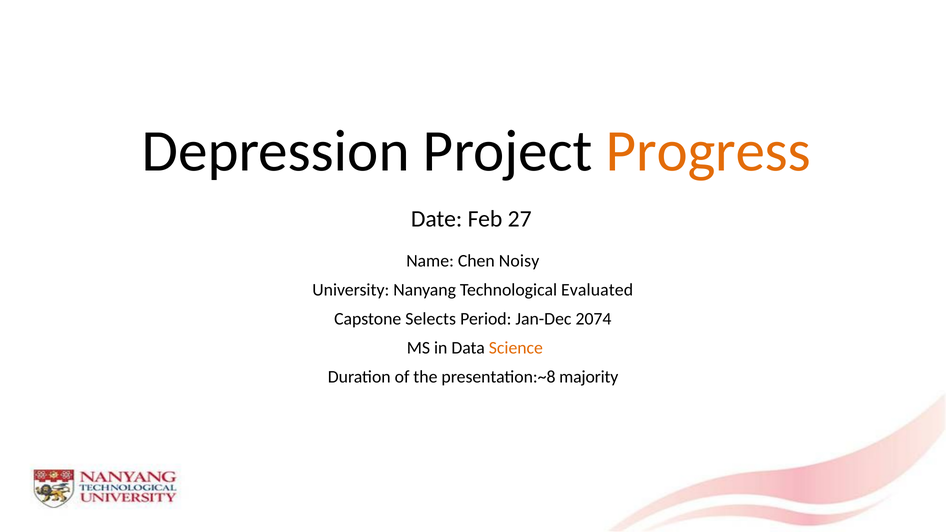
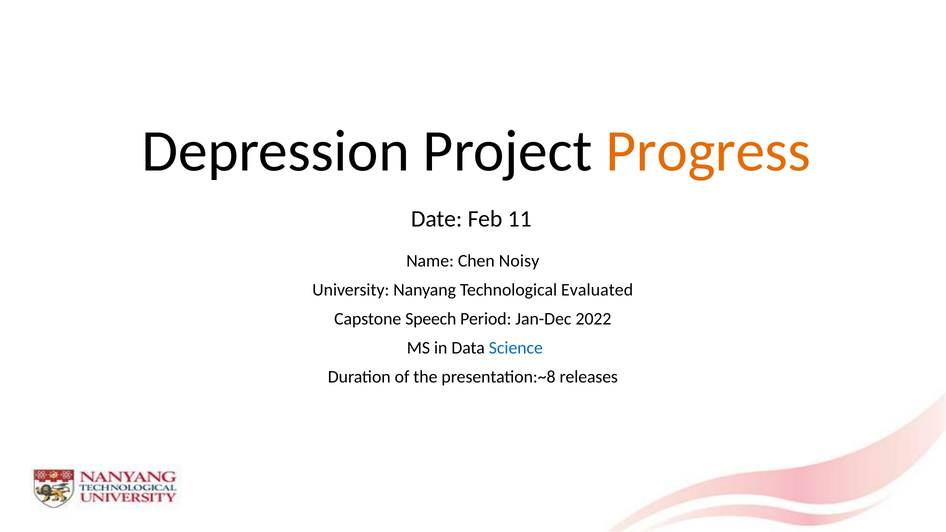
27: 27 -> 11 (520, 219)
Selects: Selects -> Speech (431, 319)
2074: 2074 -> 2022 (593, 319)
Science colour: orange -> blue (516, 348)
majority: majority -> releases (589, 377)
